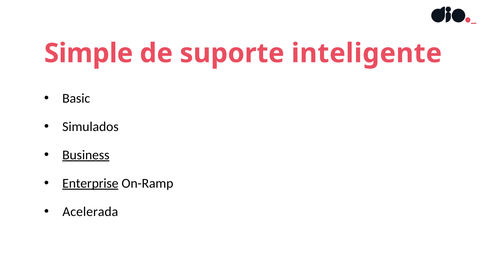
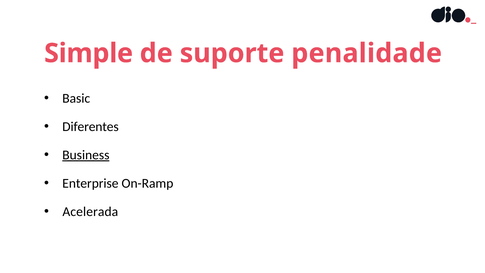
inteligente: inteligente -> penalidade (367, 53)
Simulados: Simulados -> Diferentes (91, 127)
Enterprise underline: present -> none (90, 183)
